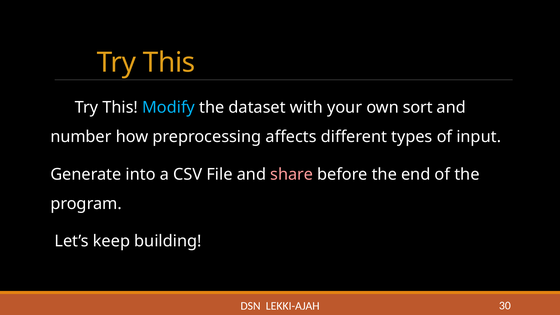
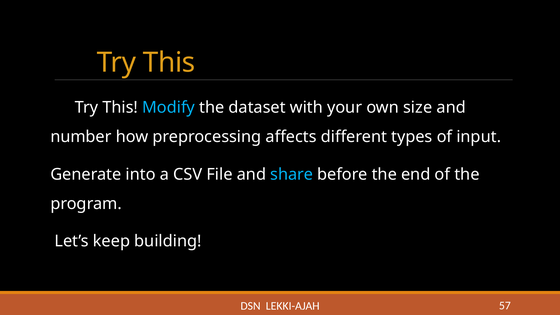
sort: sort -> size (418, 108)
share colour: pink -> light blue (292, 174)
30: 30 -> 57 (505, 306)
